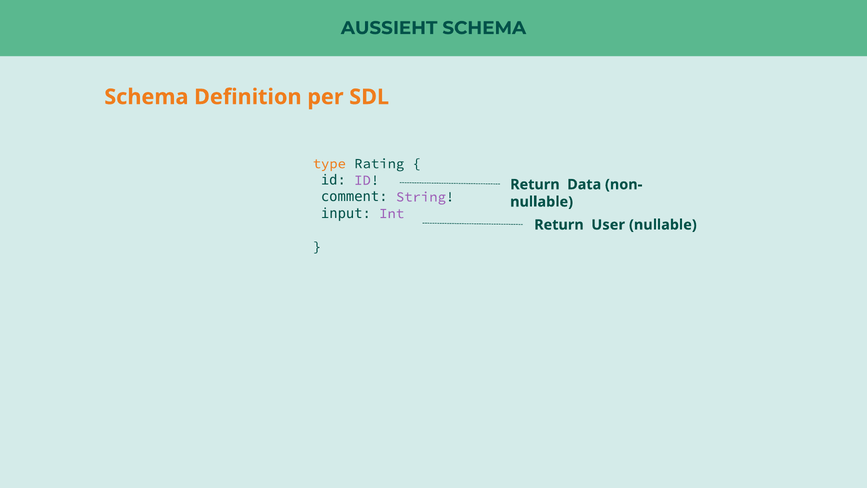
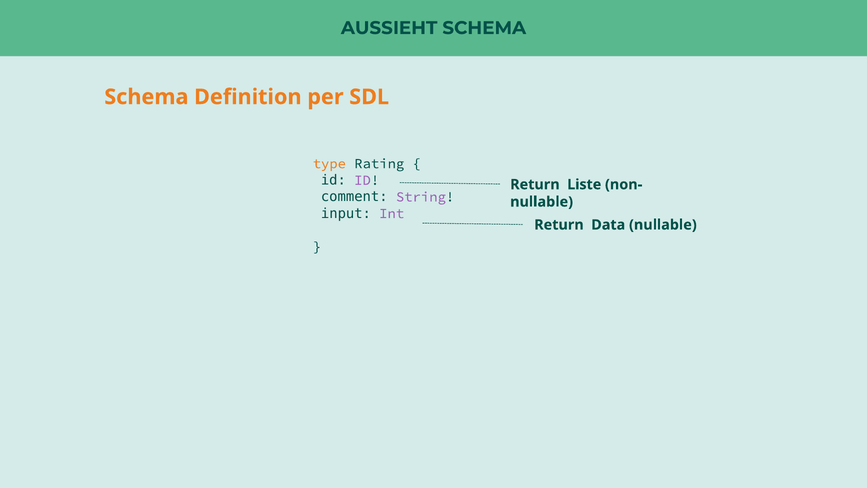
Data: Data -> Liste (584, 184)
User: User -> Data (608, 225)
